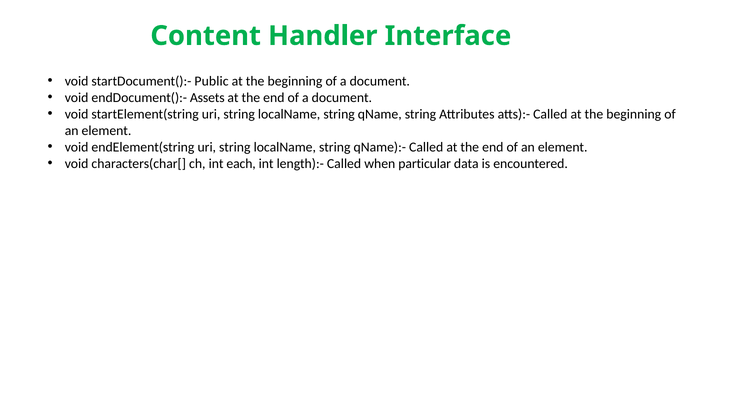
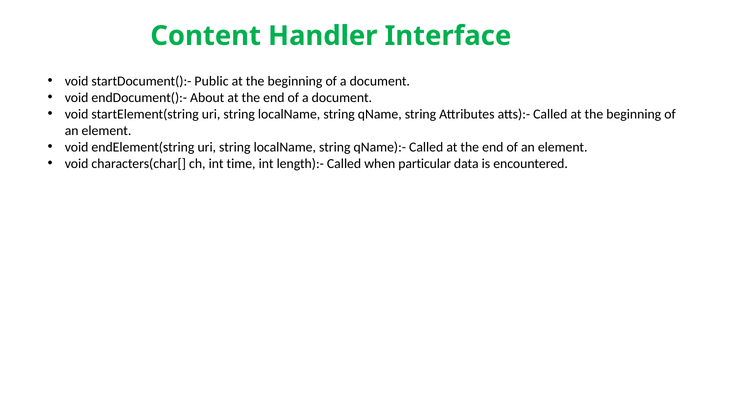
Assets: Assets -> About (207, 97)
each: each -> time (241, 163)
